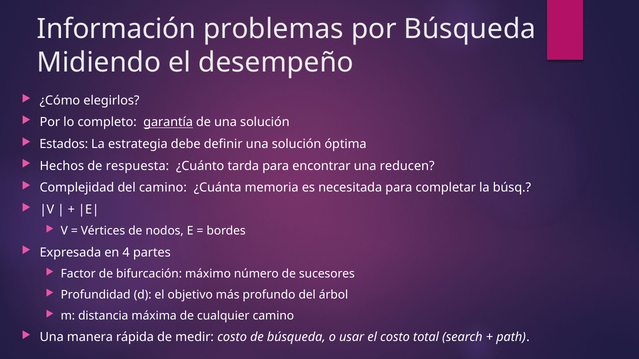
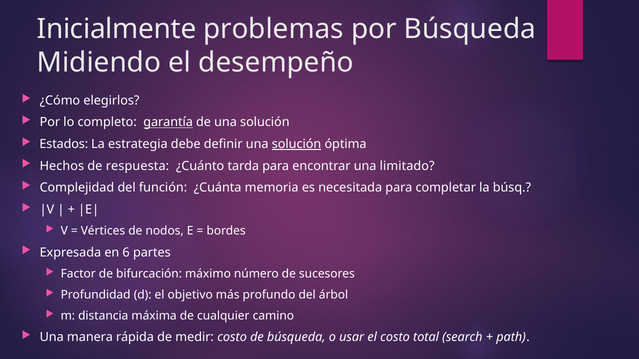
Información: Información -> Inicialmente (117, 29)
solución underline: none -> present (297, 144)
reducen: reducen -> limitado (407, 166)
del camino: camino -> función (163, 188)
4: 4 -> 6 (126, 253)
